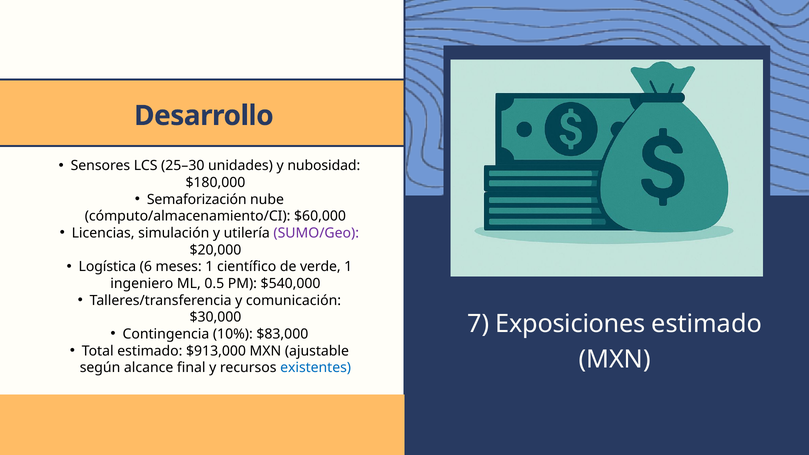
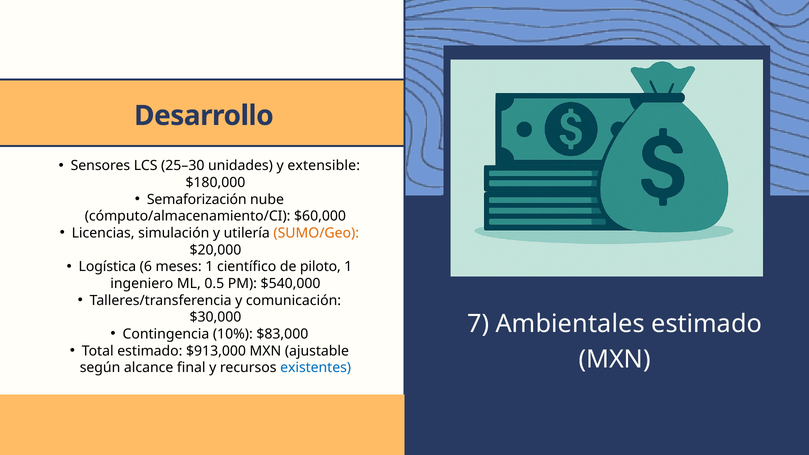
nubosidad: nubosidad -> extensible (324, 166)
SUMO/Geo colour: purple -> orange (316, 233)
verde: verde -> piloto (320, 267)
Exposiciones: Exposiciones -> Ambientales (570, 324)
